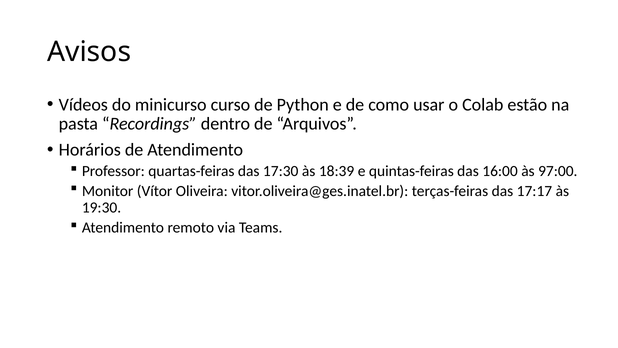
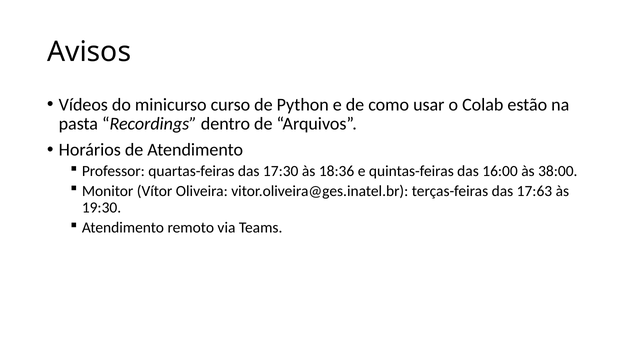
18:39: 18:39 -> 18:36 (337, 171)
97:00: 97:00 -> 38:00 (558, 171)
17:17: 17:17 -> 17:63 (534, 191)
